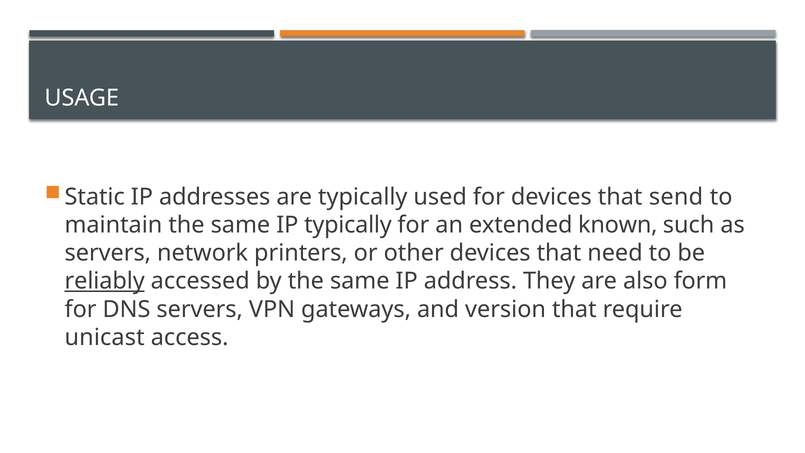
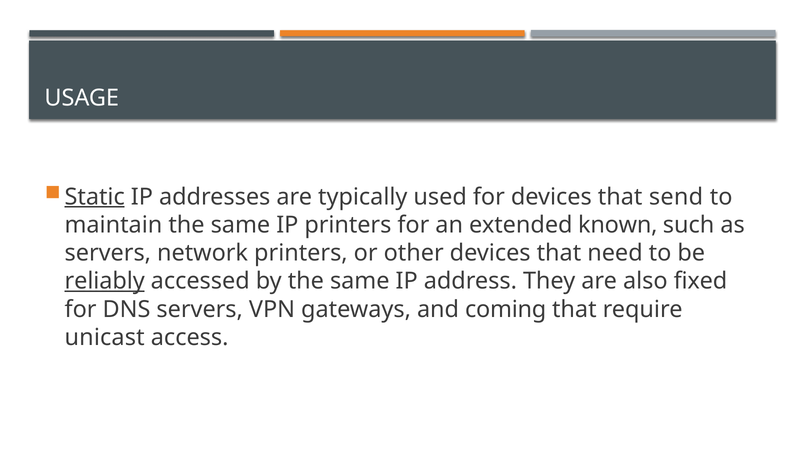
Static underline: none -> present (95, 197)
IP typically: typically -> printers (348, 225)
form: form -> fixed (700, 281)
version: version -> coming (506, 309)
